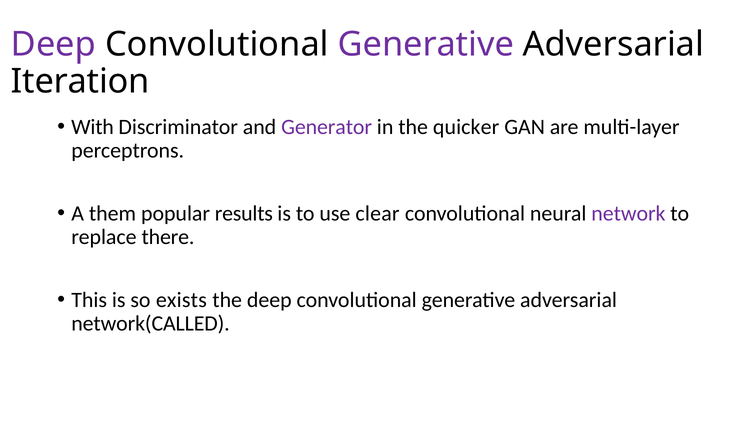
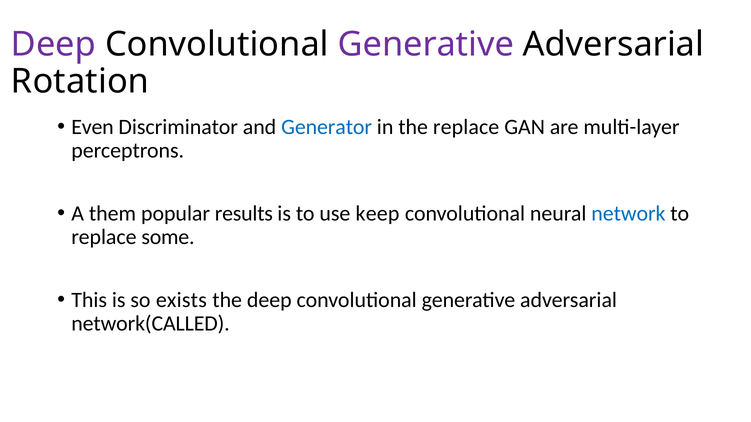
Iteration: Iteration -> Rotation (80, 82)
With: With -> Even (93, 127)
Generator colour: purple -> blue (327, 127)
the quicker: quicker -> replace (466, 127)
clear: clear -> keep (378, 214)
network colour: purple -> blue (628, 214)
there: there -> some (168, 237)
